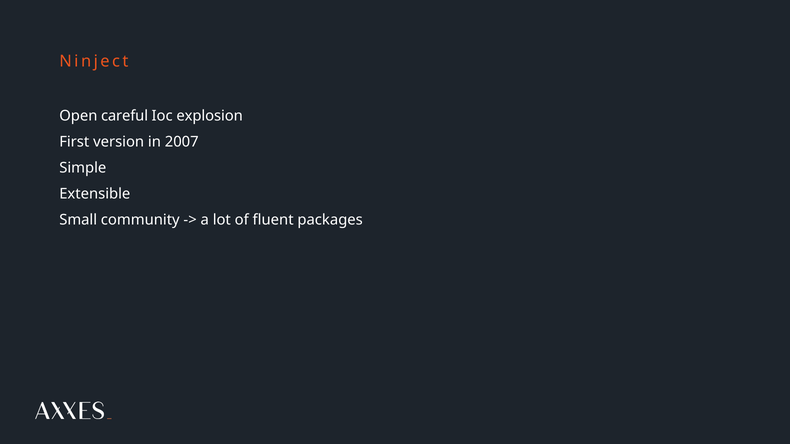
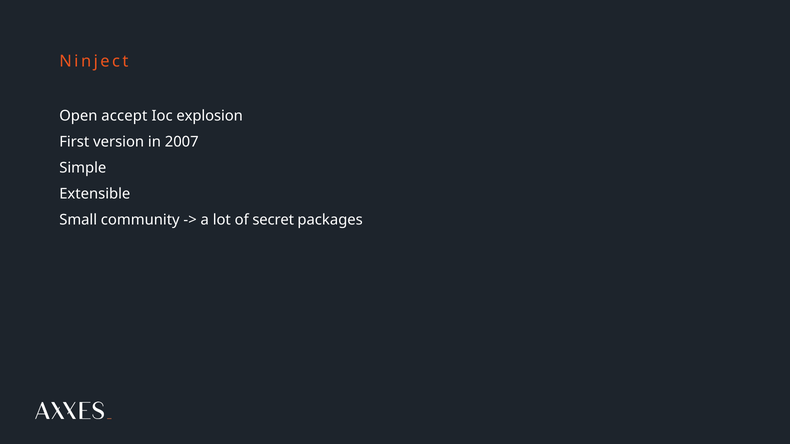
careful: careful -> accept (124, 116)
fluent: fluent -> secret (273, 220)
